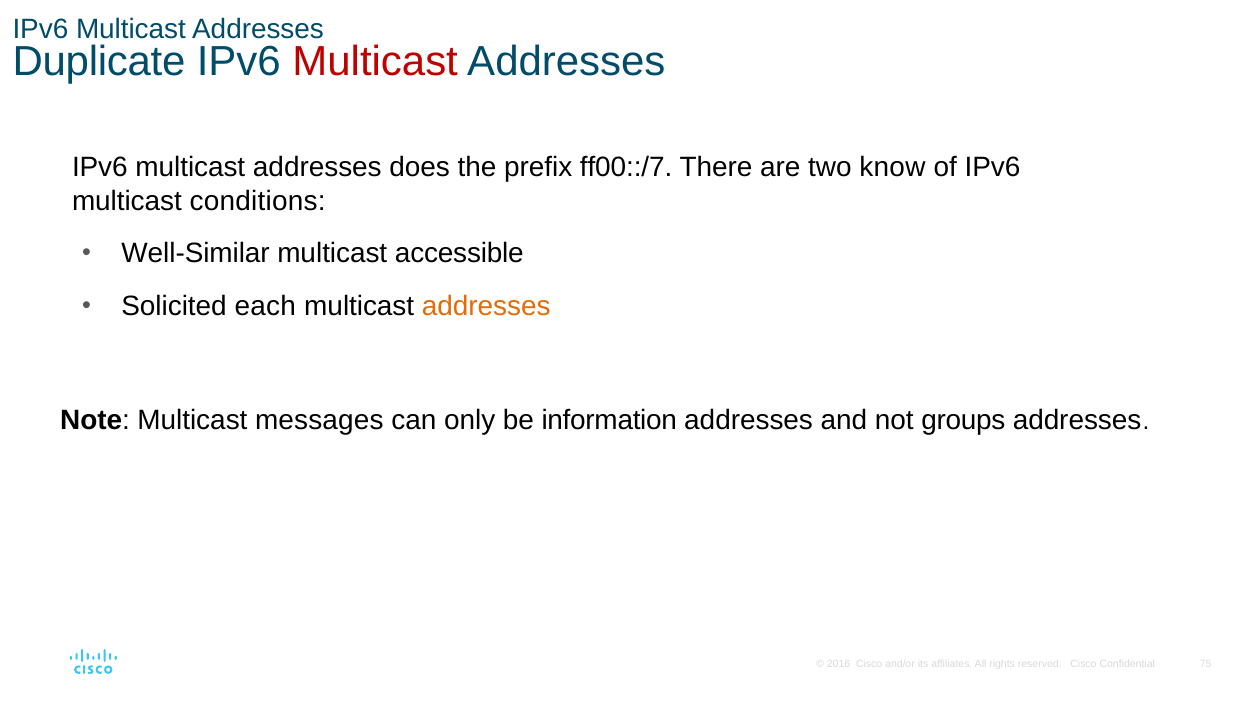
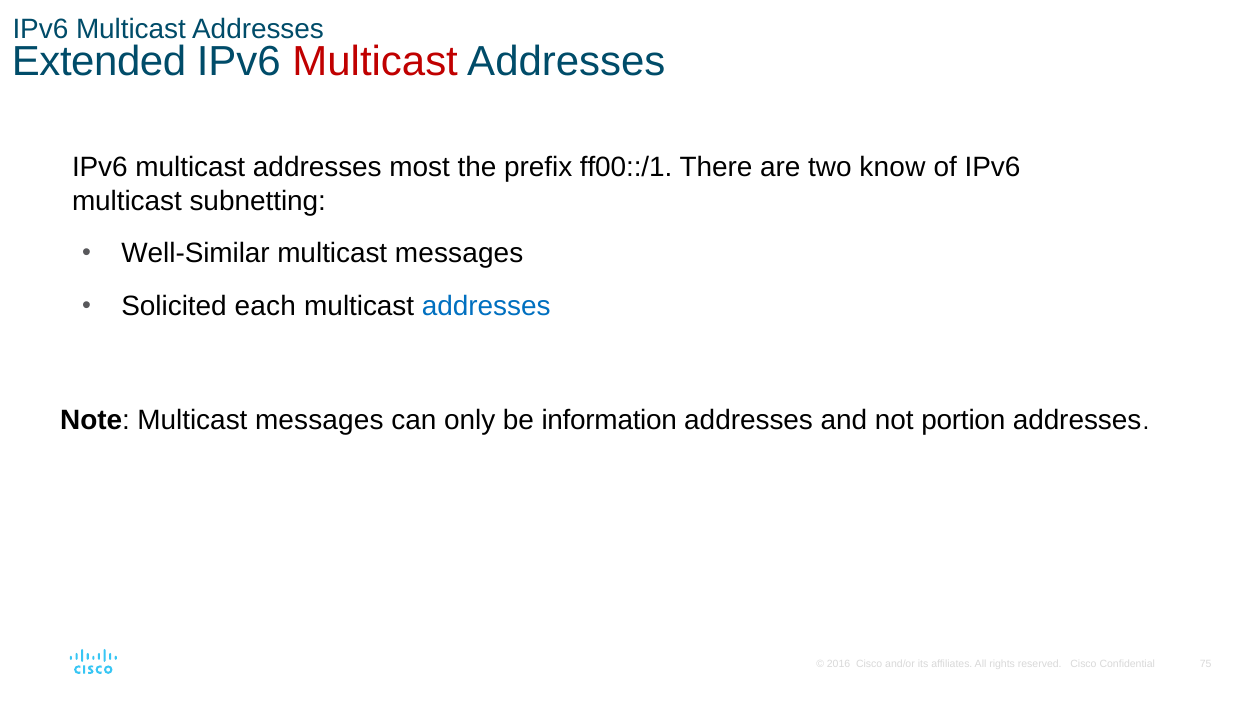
Duplicate: Duplicate -> Extended (99, 62)
does: does -> most (420, 168)
ff00::/7: ff00::/7 -> ff00::/1 (626, 168)
conditions: conditions -> subnetting (258, 201)
accessible: accessible -> messages (459, 253)
addresses colour: orange -> blue (486, 306)
groups: groups -> portion (963, 421)
